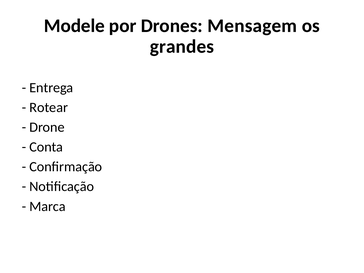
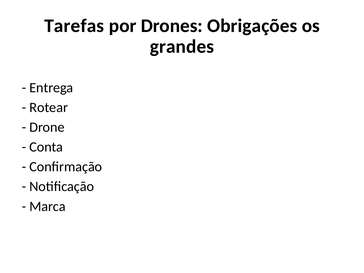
Modele: Modele -> Tarefas (74, 26)
Mensagem: Mensagem -> Obrigações (252, 26)
